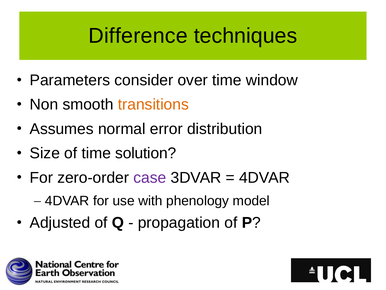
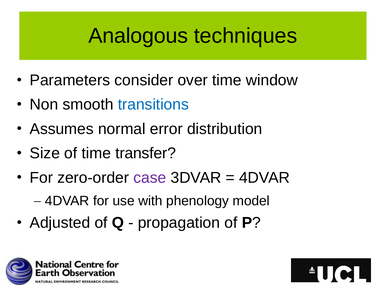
Difference: Difference -> Analogous (138, 36)
transitions colour: orange -> blue (153, 104)
solution: solution -> transfer (146, 153)
